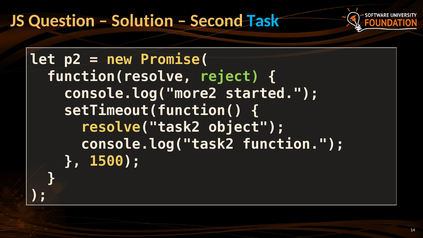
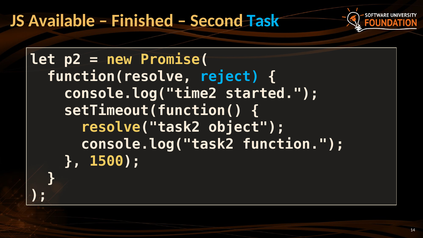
Question: Question -> Available (62, 21)
Solution: Solution -> Finished (142, 21)
reject colour: light green -> light blue (230, 77)
console.log("more2: console.log("more2 -> console.log("time2 (140, 93)
